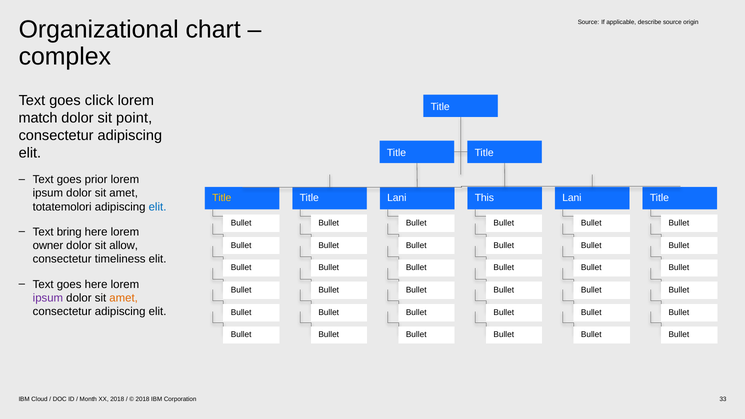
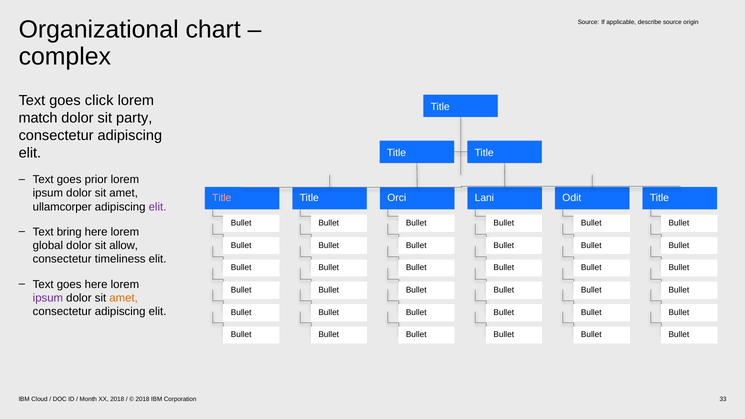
point: point -> party (134, 118)
Title colour: yellow -> pink (222, 198)
Lani: Lani -> Orci (397, 198)
This: This -> Lani (484, 198)
Lani: Lani -> Odit (572, 198)
totatemolori: totatemolori -> ullamcorper (62, 207)
elit colour: blue -> purple (158, 207)
owner: owner -> global (48, 246)
